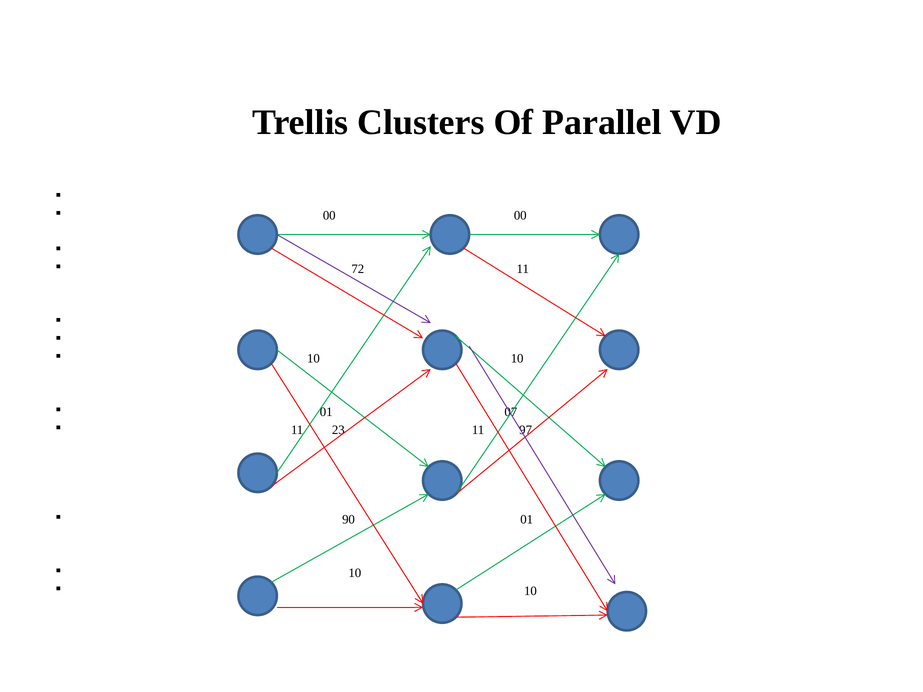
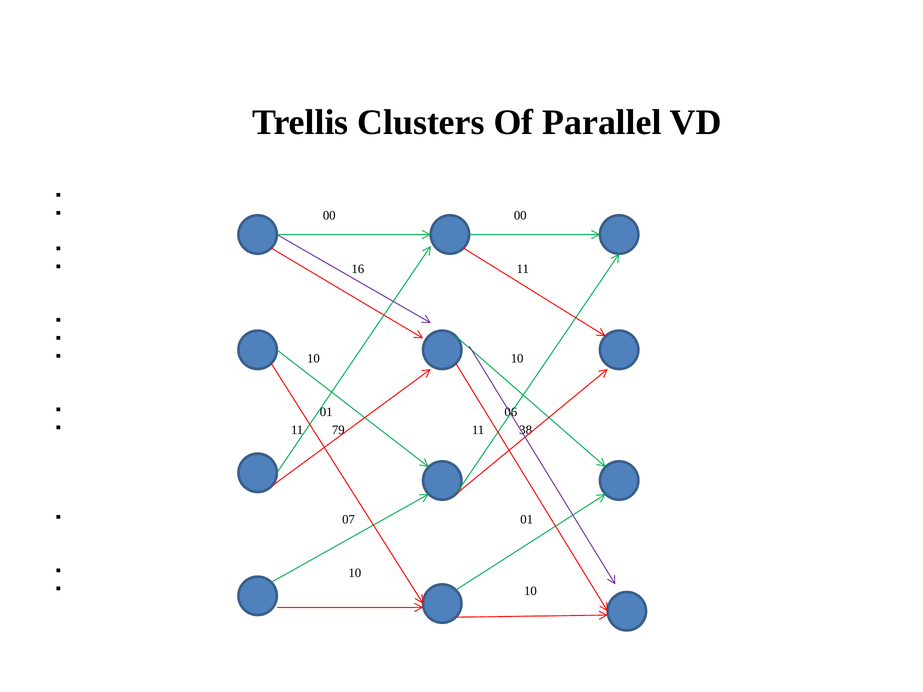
72: 72 -> 16 (358, 269)
07: 07 -> 06 (511, 412)
23: 23 -> 79 (338, 430)
97: 97 -> 38 (526, 430)
90: 90 -> 07 (349, 520)
